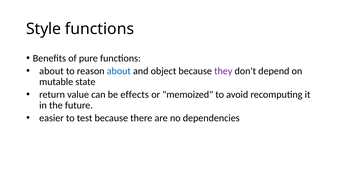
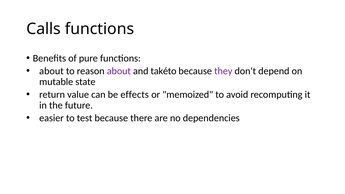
Style: Style -> Calls (44, 29)
about colour: blue -> purple (119, 71)
object: object -> takéto (164, 71)
